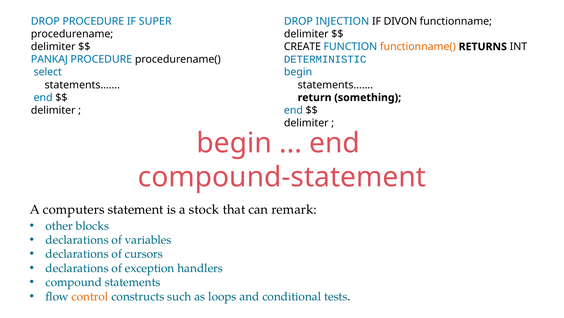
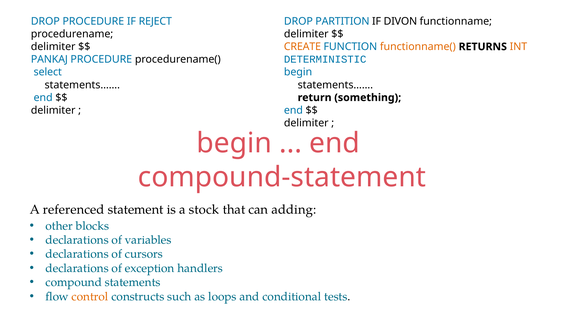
SUPER: SUPER -> REJECT (155, 21)
INJECTION: INJECTION -> PARTITION (342, 21)
CREATE colour: black -> orange (302, 47)
INT colour: black -> orange (518, 47)
computers: computers -> referenced (74, 209)
remark: remark -> adding (294, 209)
